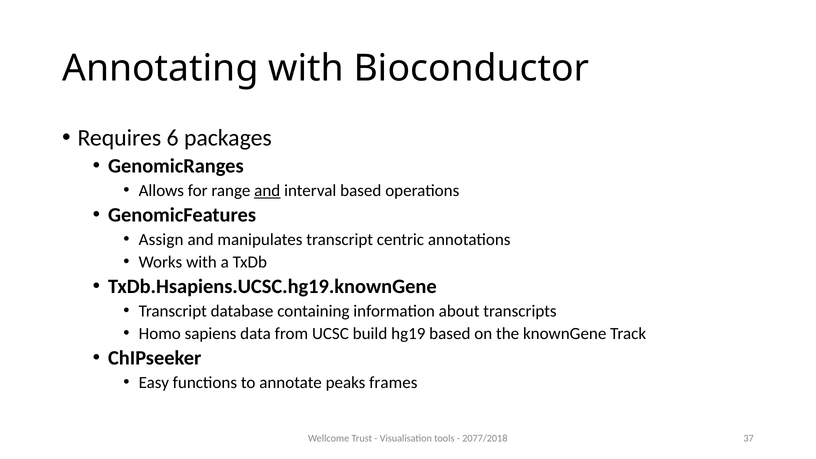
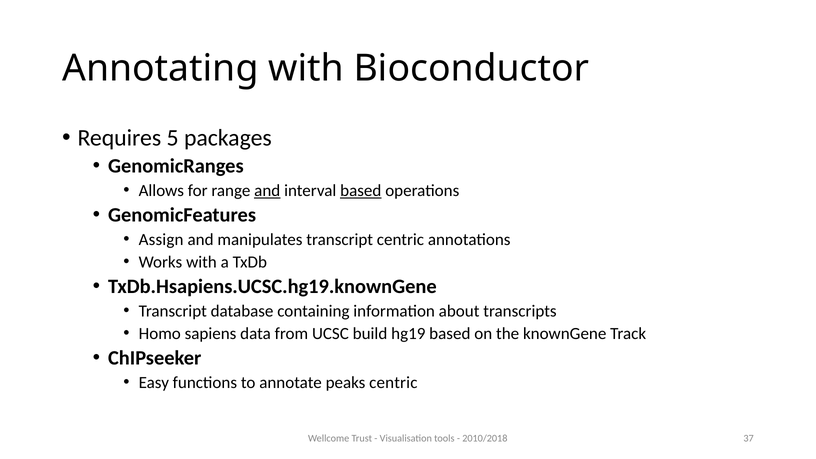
6: 6 -> 5 (173, 138)
based underline: none -> present (361, 191)
peaks frames: frames -> centric (393, 382)
2077/2018: 2077/2018 -> 2010/2018 (485, 438)
